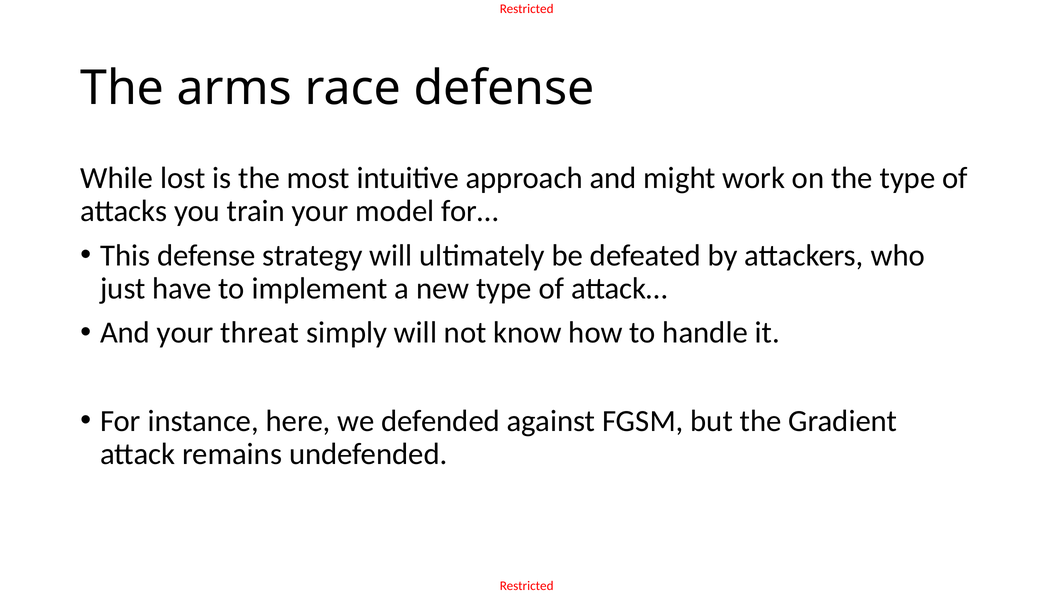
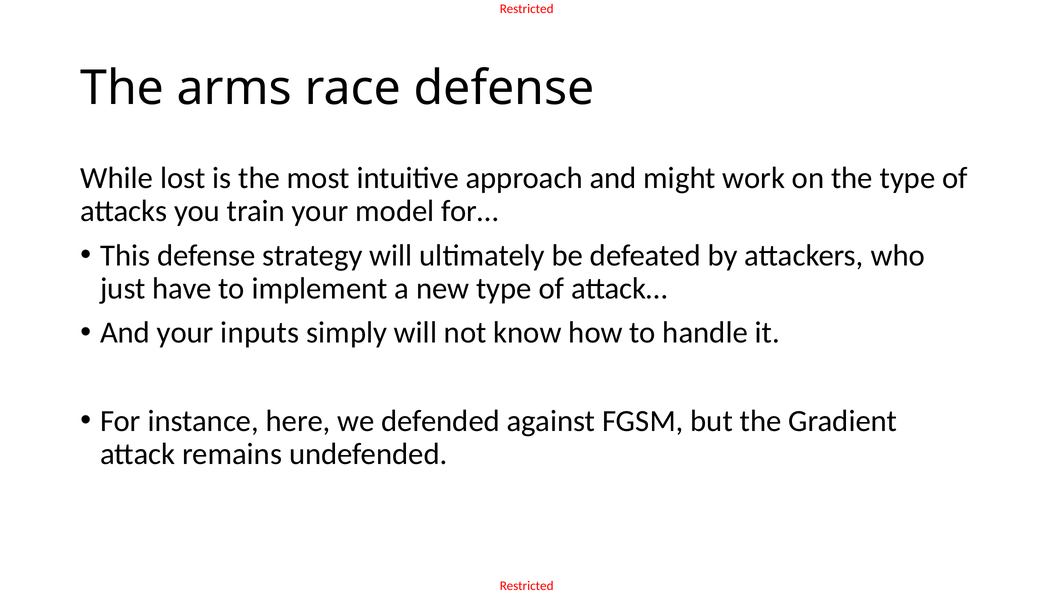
threat: threat -> inputs (260, 333)
